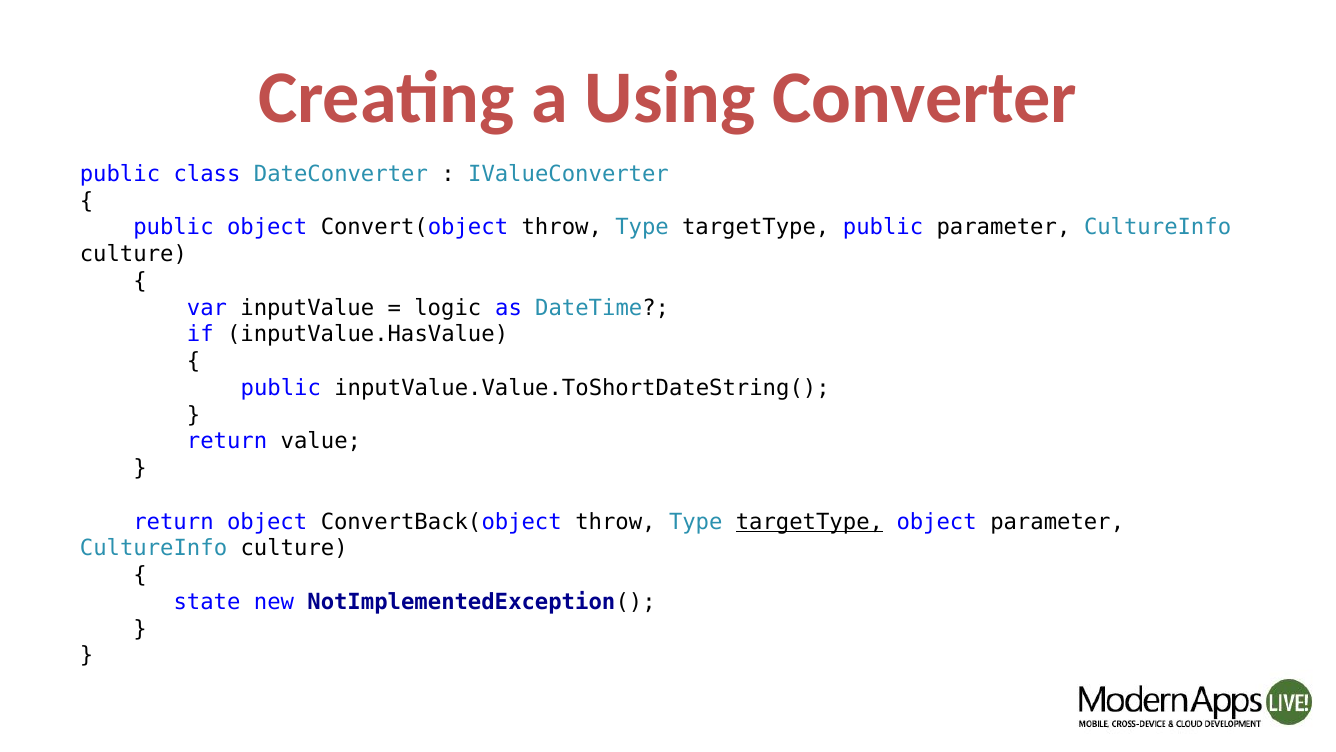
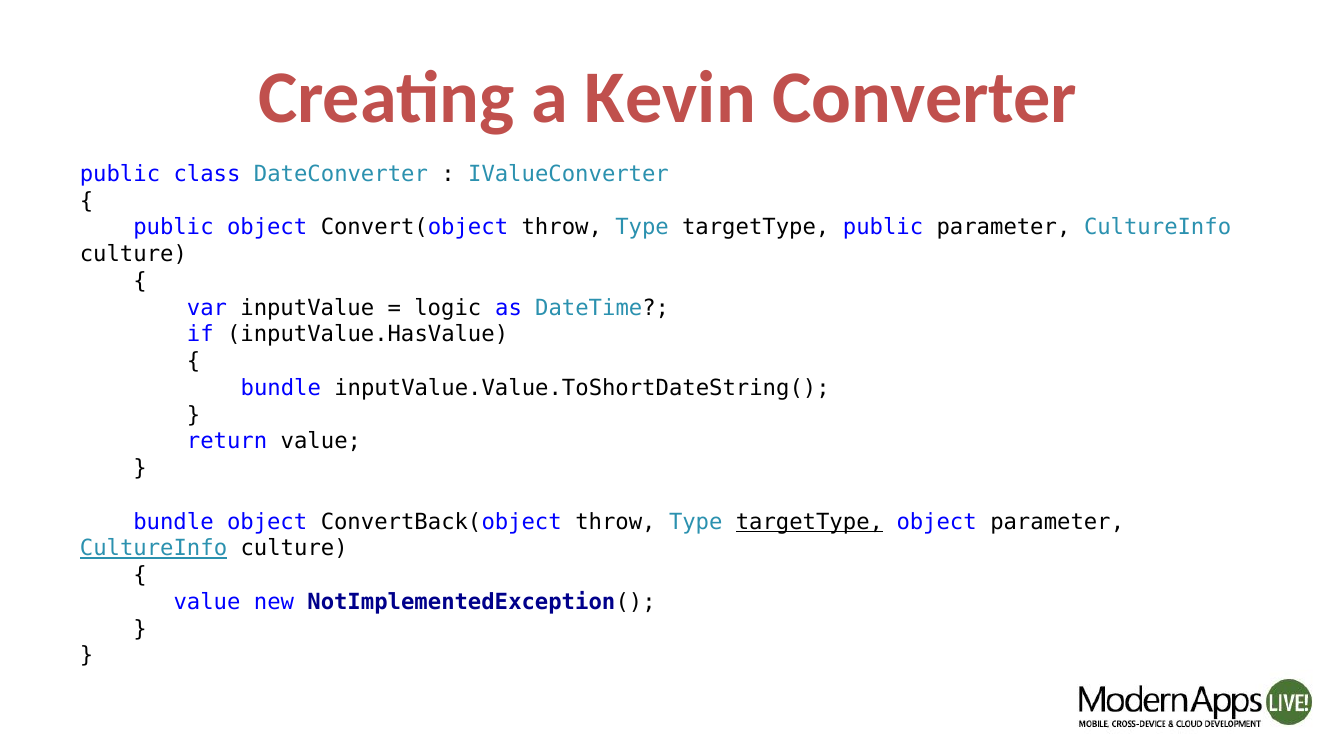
Using: Using -> Kevin (670, 98)
public: public -> bundle (281, 388)
return: return -> bundle (174, 521)
CultureInfo underline: none -> present (154, 548)
state: state -> value (207, 602)
